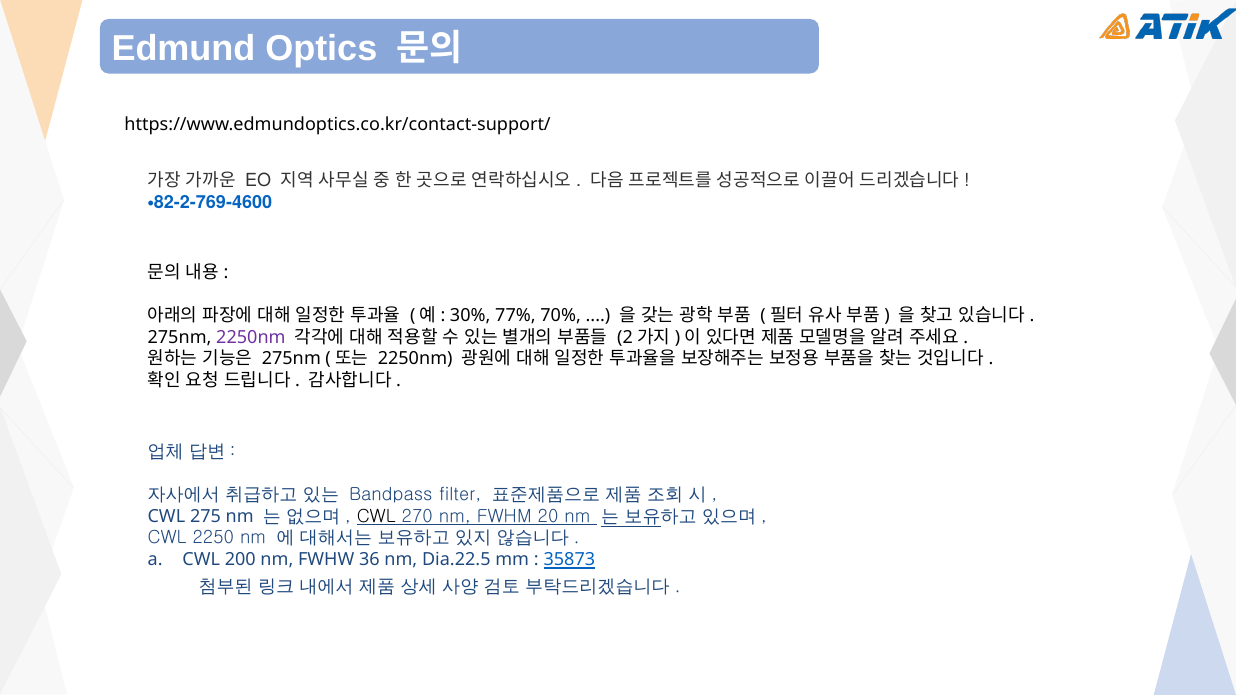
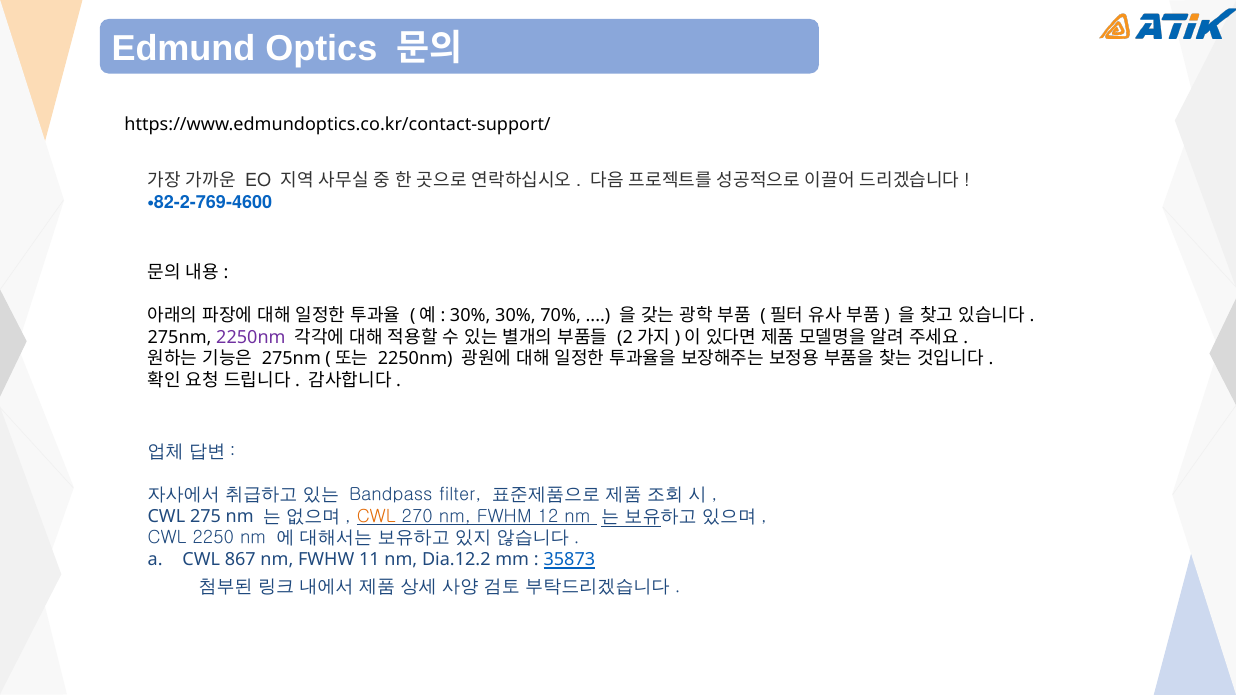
30% 77%: 77% -> 30% (515, 316)
CWL colour: black -> orange (376, 517)
20: 20 -> 12 (548, 517)
200: 200 -> 867 (240, 560)
36: 36 -> 11 (369, 560)
Dia.22.5: Dia.22.5 -> Dia.12.2 (456, 560)
